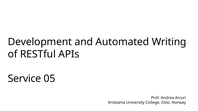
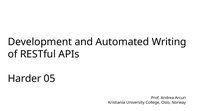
Service: Service -> Harder (24, 79)
